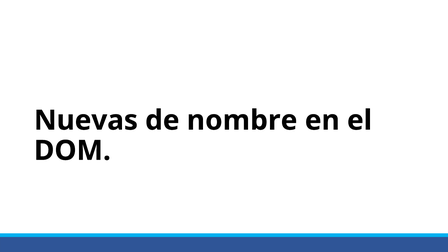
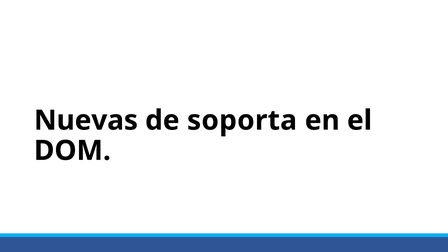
nombre: nombre -> soporta (242, 120)
